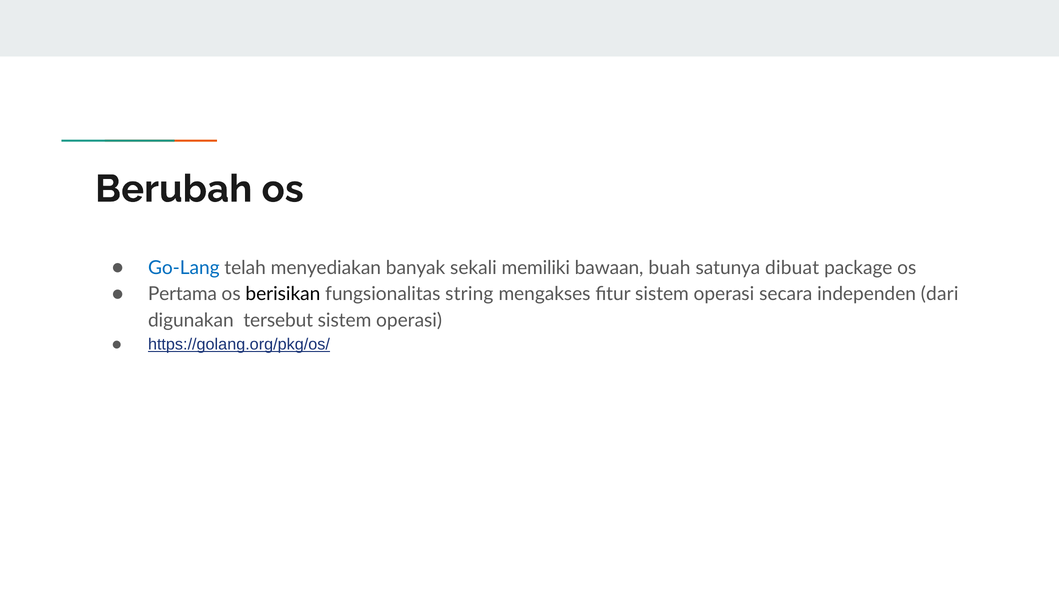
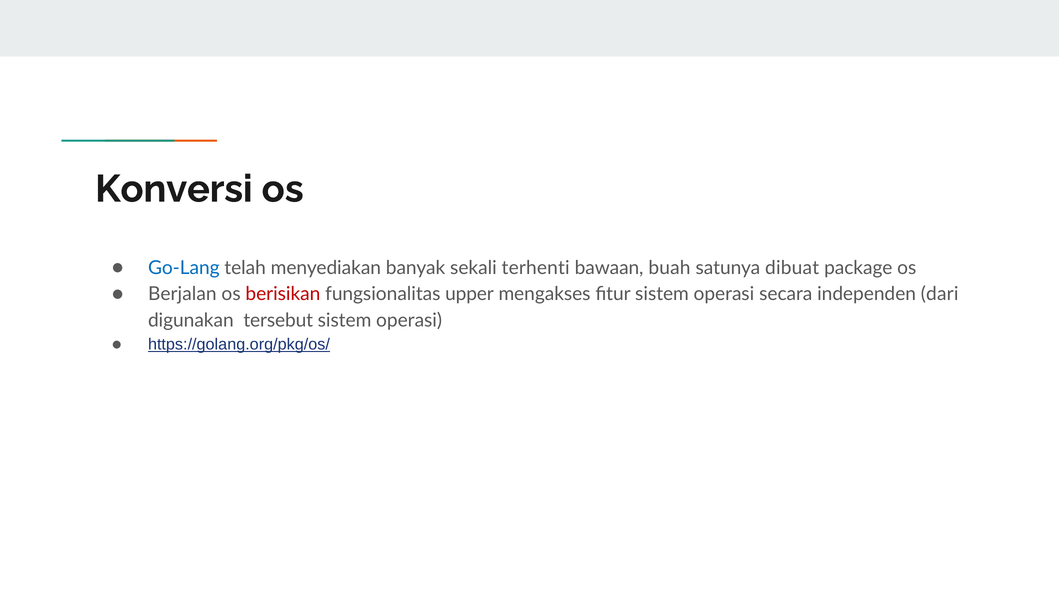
Berubah: Berubah -> Konversi (174, 189)
memiliki: memiliki -> terhenti (536, 268)
Pertama: Pertama -> Berjalan (182, 294)
berisikan colour: black -> red (283, 294)
string: string -> upper (470, 294)
